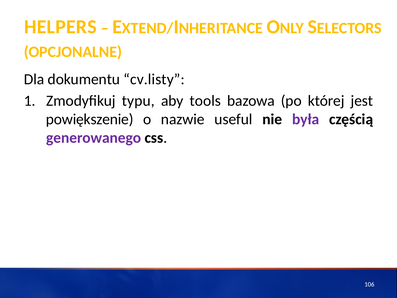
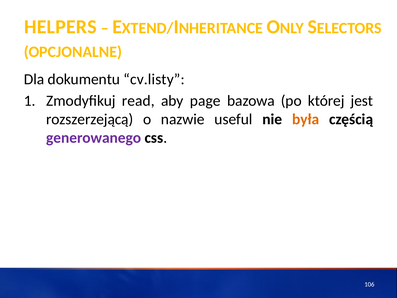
typu: typu -> read (138, 101)
tools: tools -> page (205, 101)
powiększenie: powiększenie -> rozszerzejącą (90, 119)
była colour: purple -> orange (306, 119)
